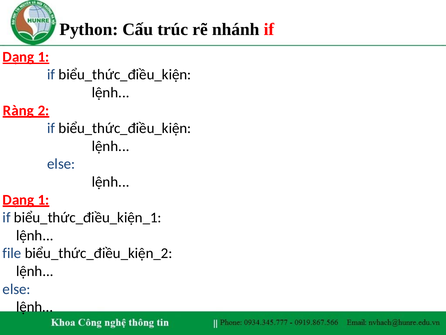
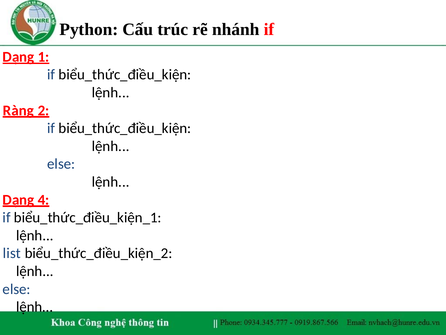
1: 1 -> 4 (44, 199)
file: file -> list (12, 253)
